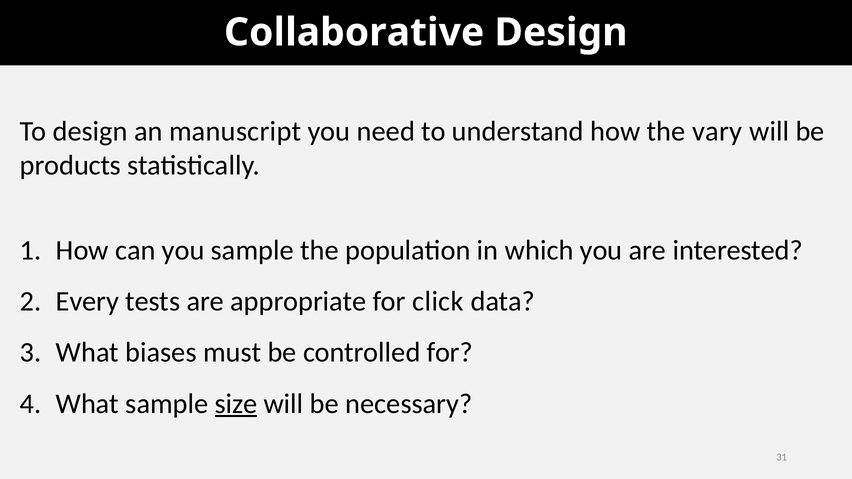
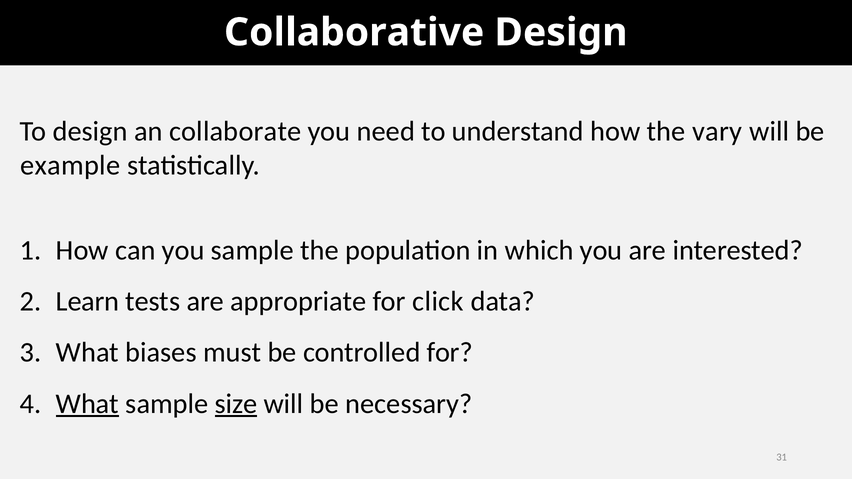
manuscript: manuscript -> collaborate (235, 131)
products: products -> example (70, 165)
Every: Every -> Learn (88, 302)
What underline: none -> present (87, 404)
